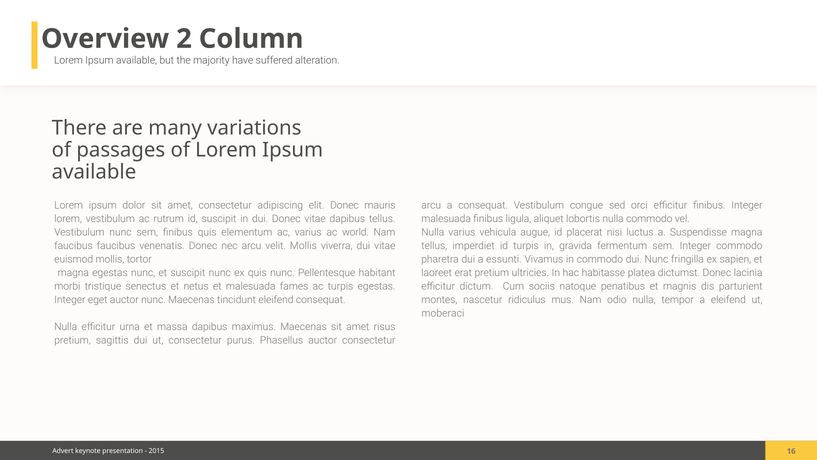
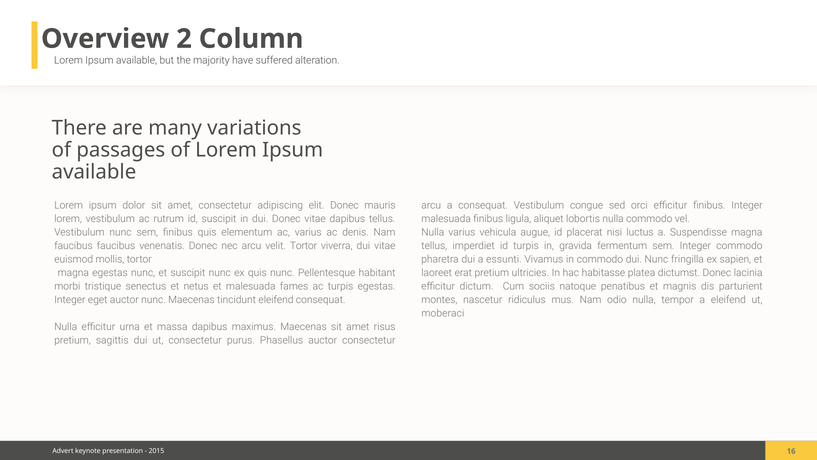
world: world -> denis (355, 232)
velit Mollis: Mollis -> Tortor (304, 246)
